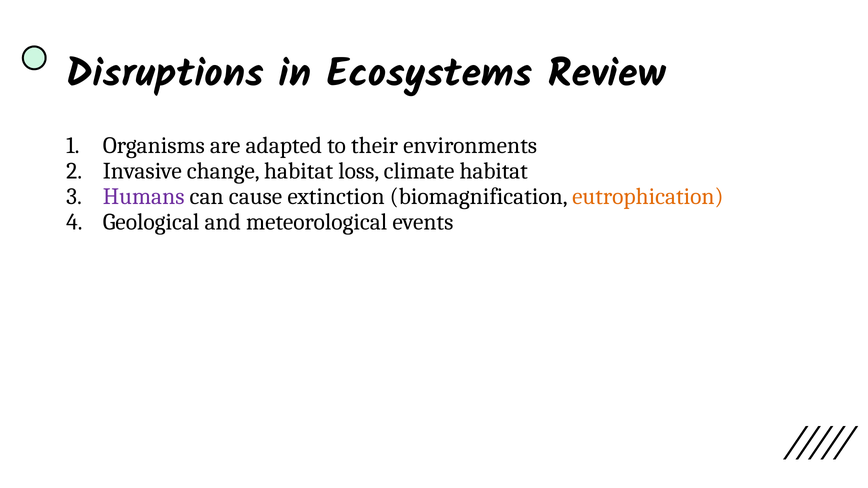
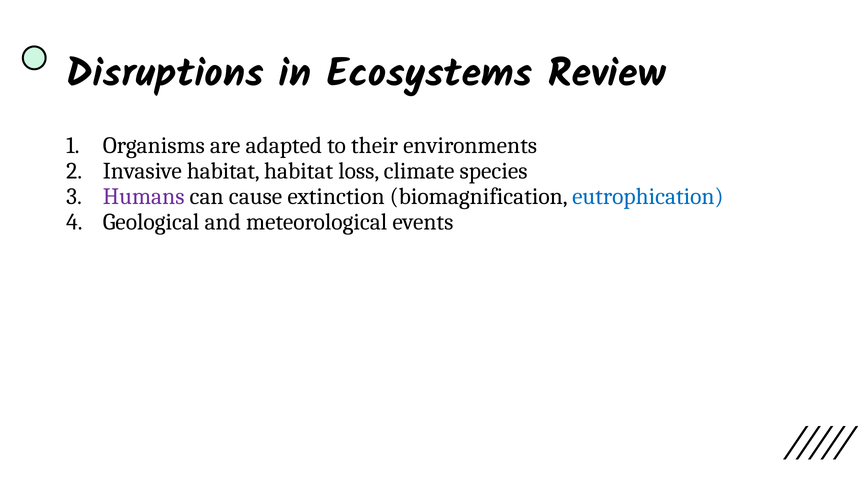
Invasive change: change -> habitat (223, 171)
climate habitat: habitat -> species (494, 171)
eutrophication colour: orange -> blue (648, 197)
